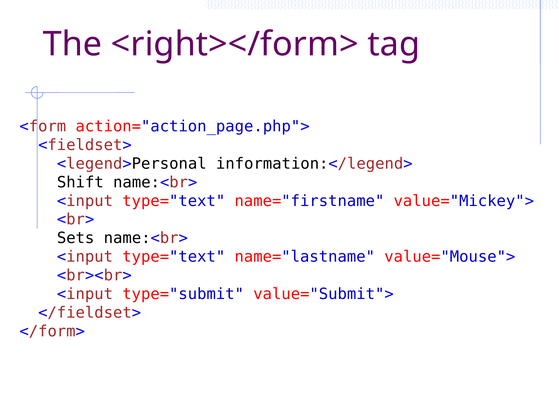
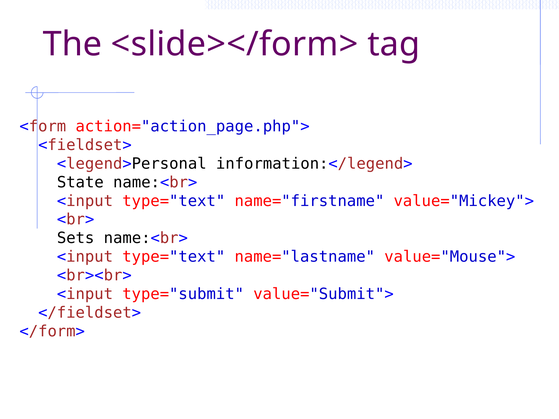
<right></form>: <right></form> -> <slide></form> (235, 44)
Shift: Shift -> State (80, 182)
